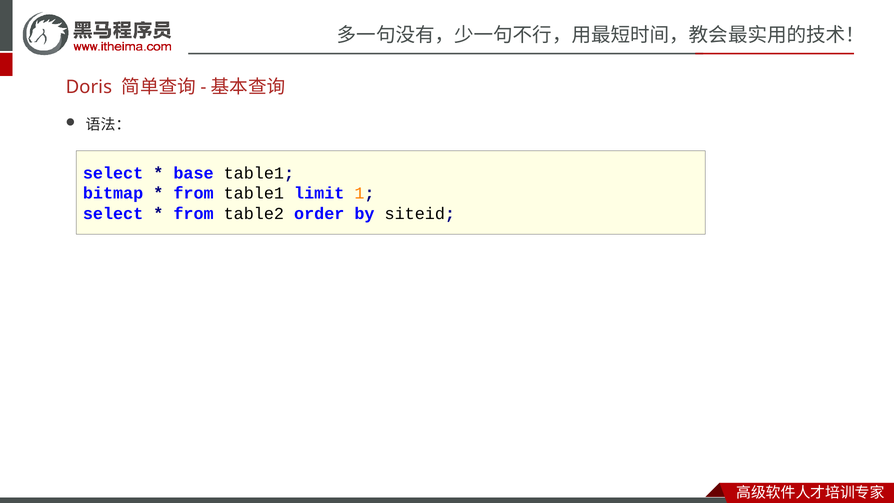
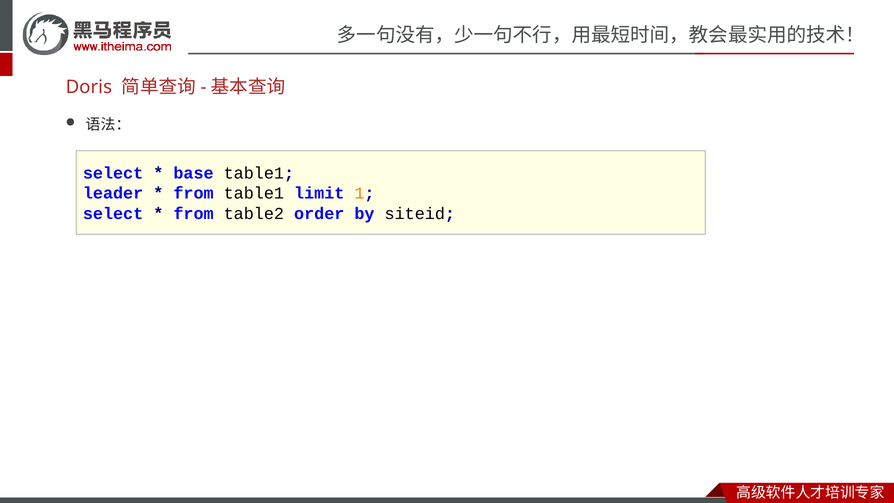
bitmap: bitmap -> leader (113, 193)
